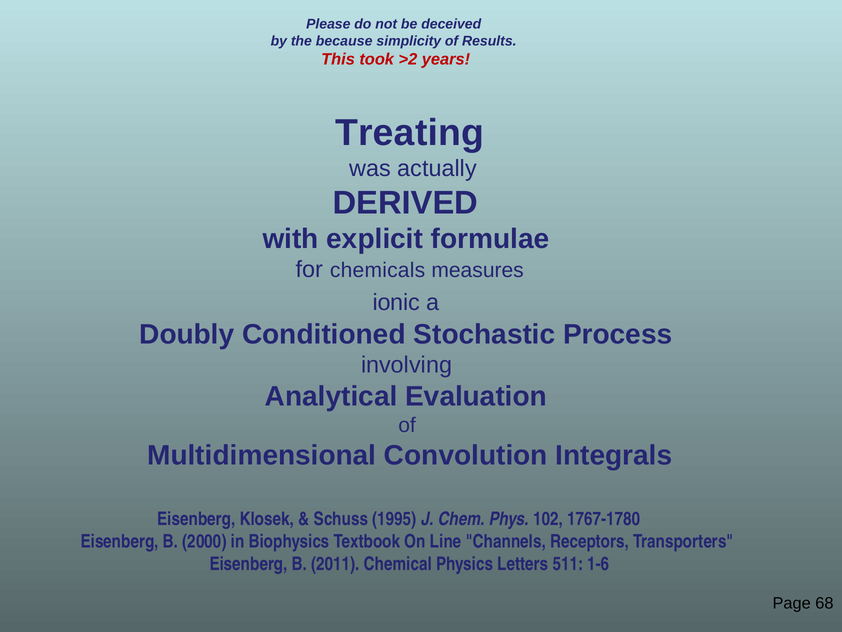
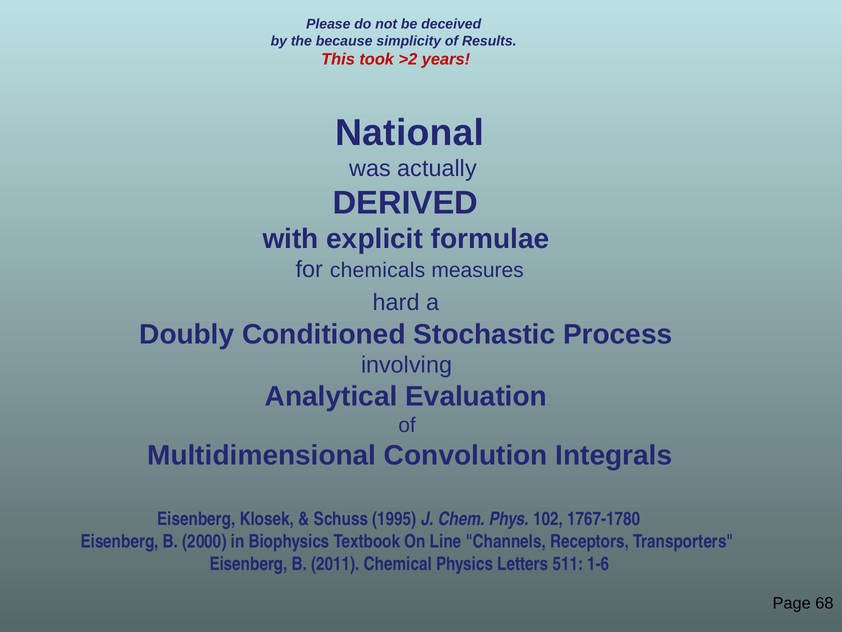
Treating: Treating -> National (410, 133)
ionic: ionic -> hard (396, 302)
